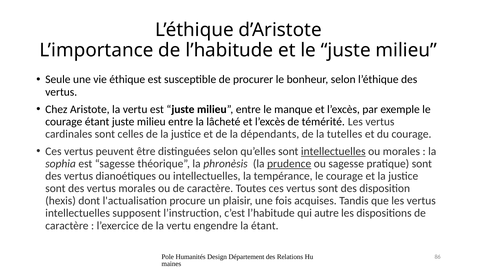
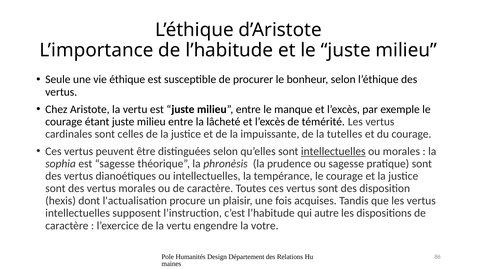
dépendants: dépendants -> impuissante (270, 134)
prudence underline: present -> none (289, 163)
la étant: étant -> votre (265, 225)
